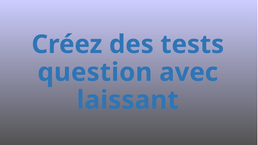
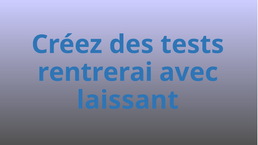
question: question -> rentrerai (95, 72)
